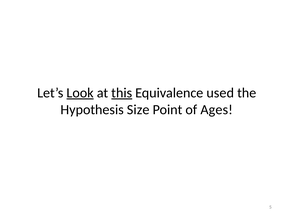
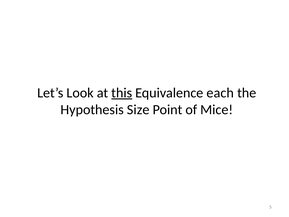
Look underline: present -> none (80, 93)
used: used -> each (220, 93)
Ages: Ages -> Mice (217, 110)
